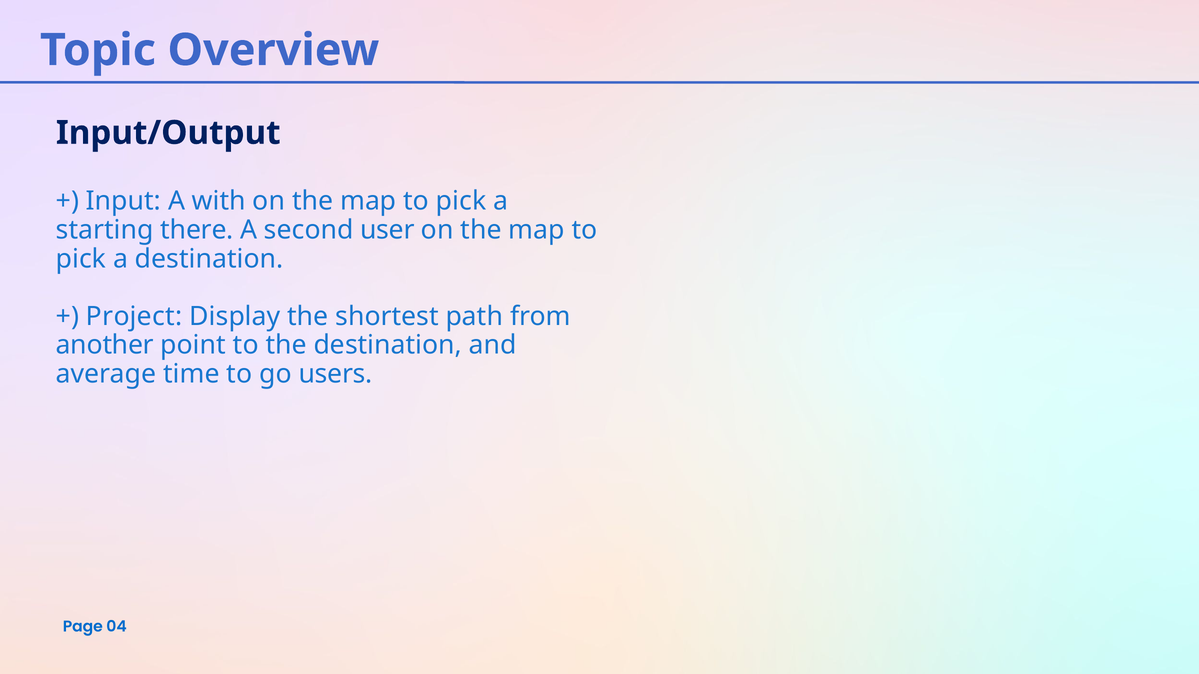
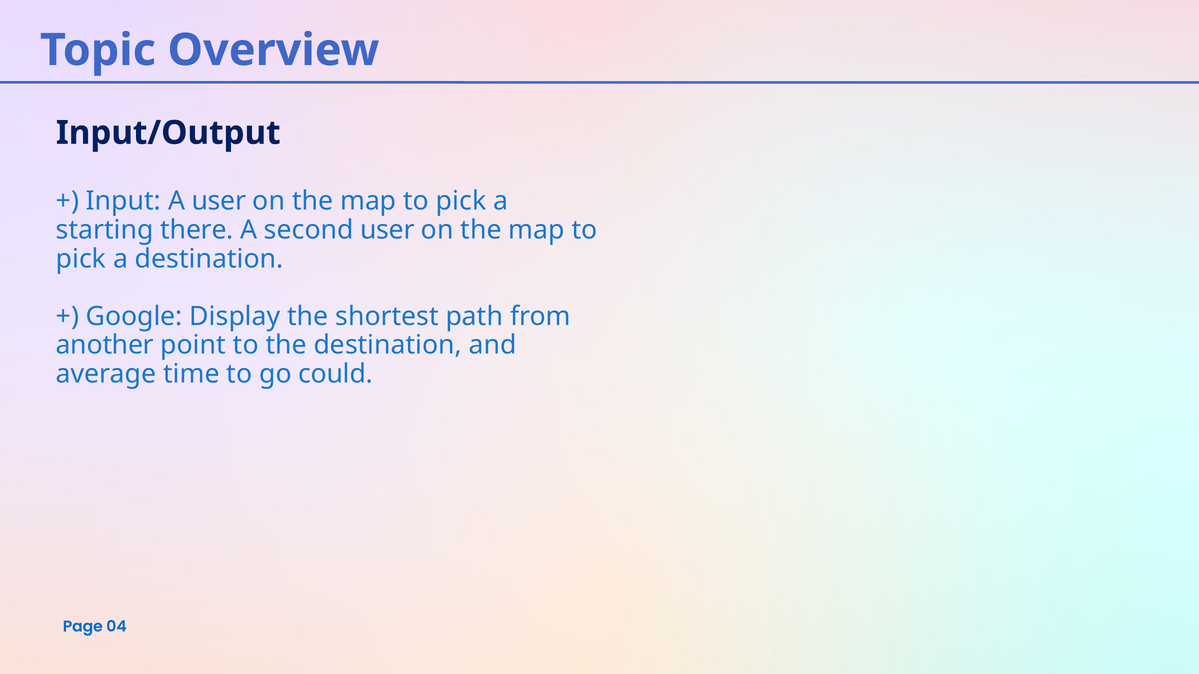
A with: with -> user (219, 201)
Project: Project -> Google (134, 316)
users: users -> could (336, 374)
